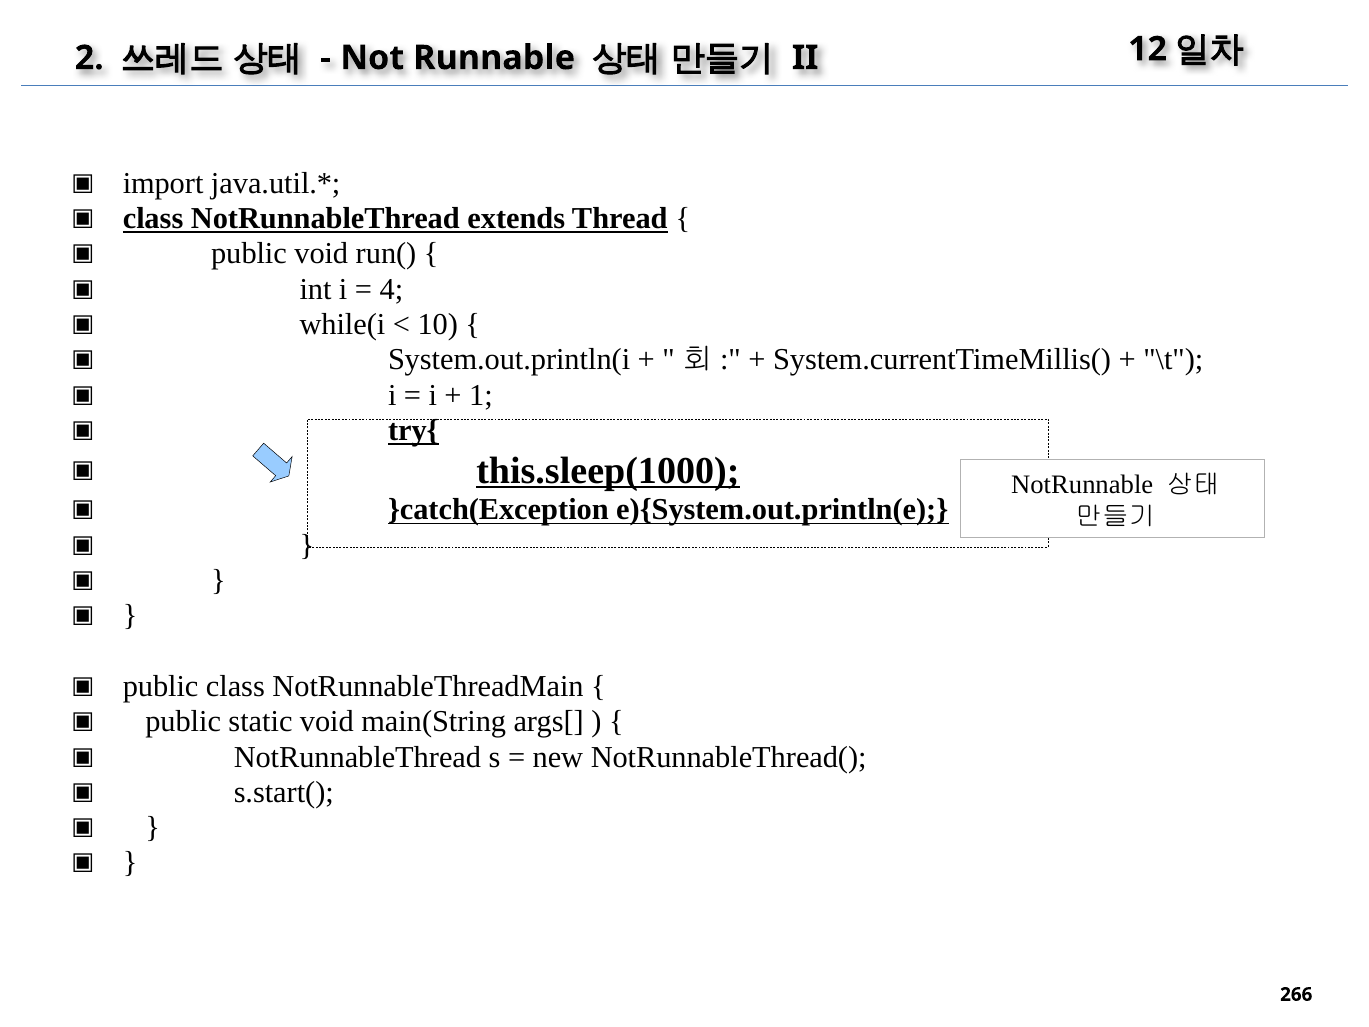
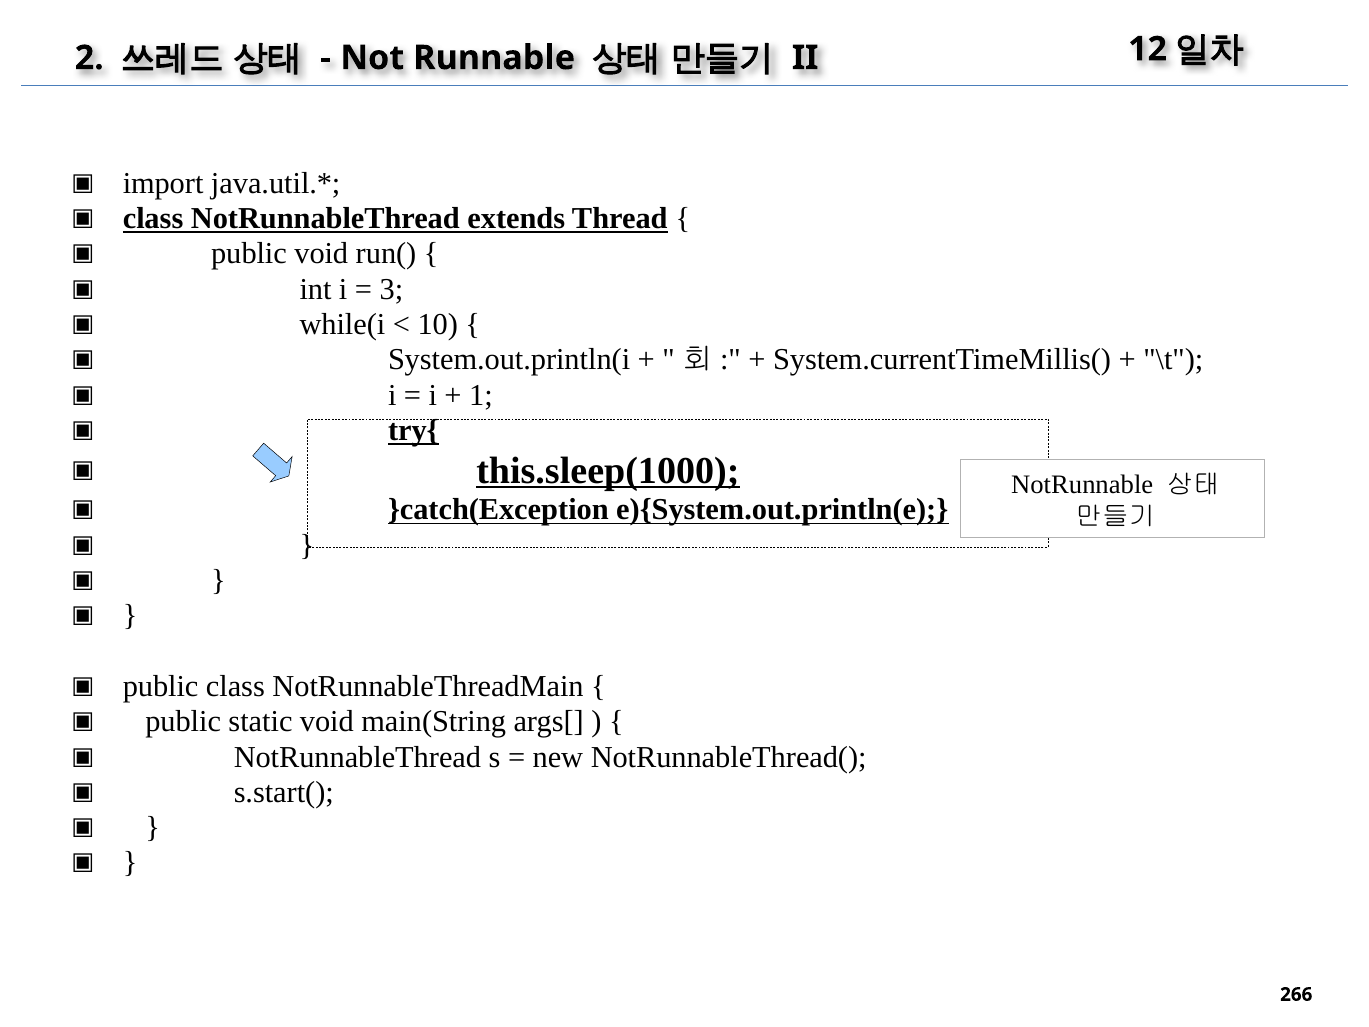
4: 4 -> 3 (391, 289)
